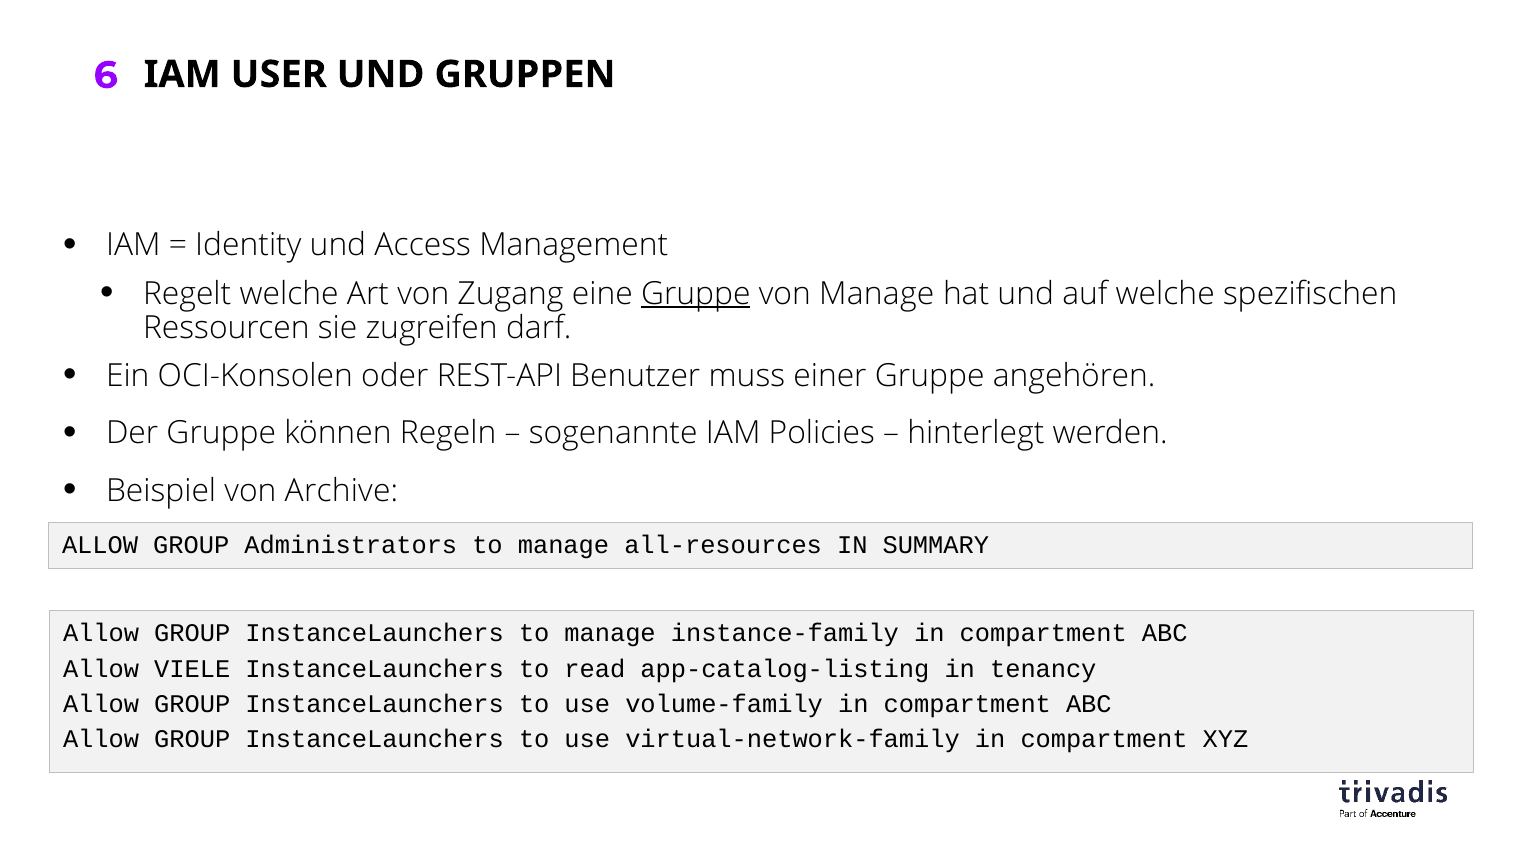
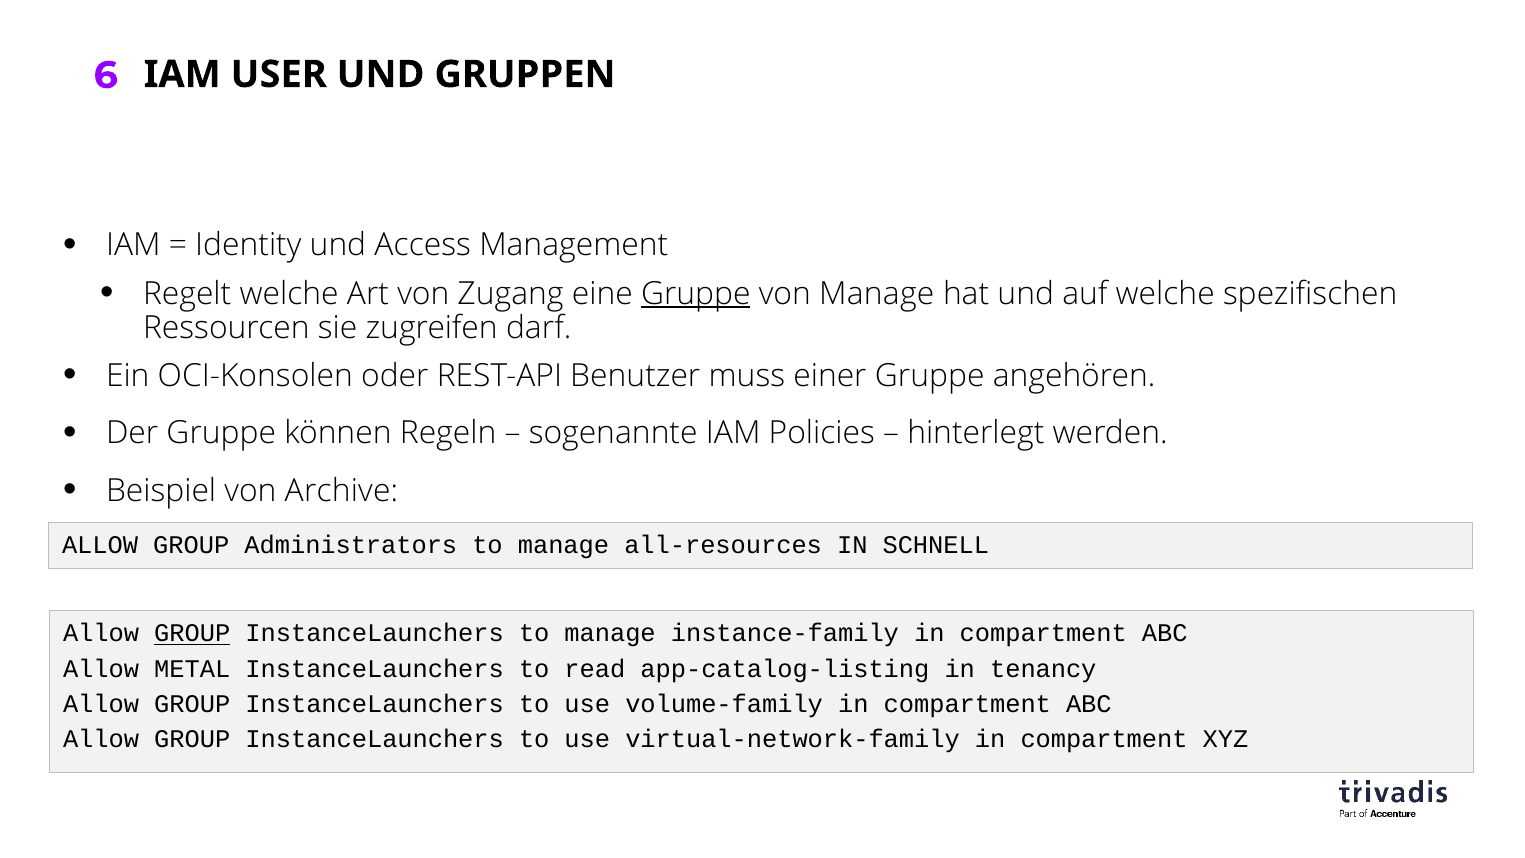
SUMMARY: SUMMARY -> SCHNELL (936, 545)
GROUP underline: none -> present (192, 633)
VIELE: VIELE -> METAL (192, 668)
